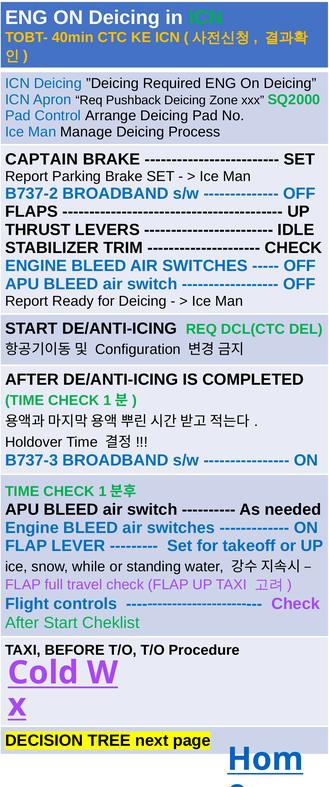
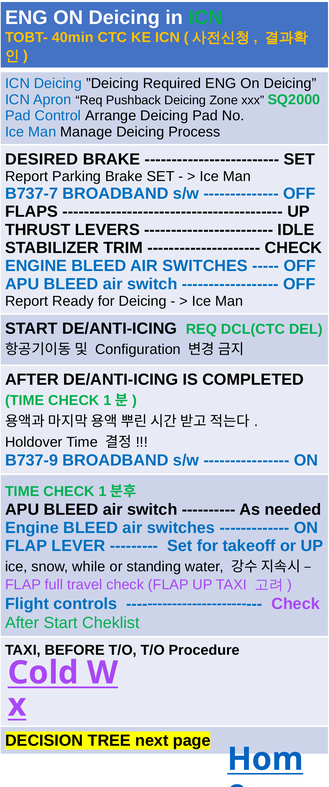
CAPTAIN: CAPTAIN -> DESIRED (42, 159)
B737-2: B737-2 -> B737-7 (32, 194)
B737-3: B737-3 -> B737-9 (32, 460)
